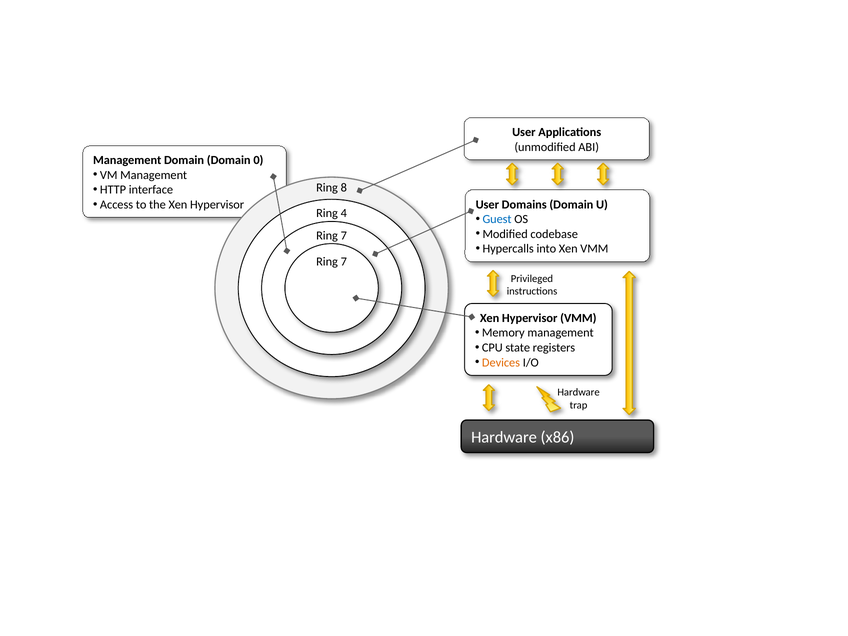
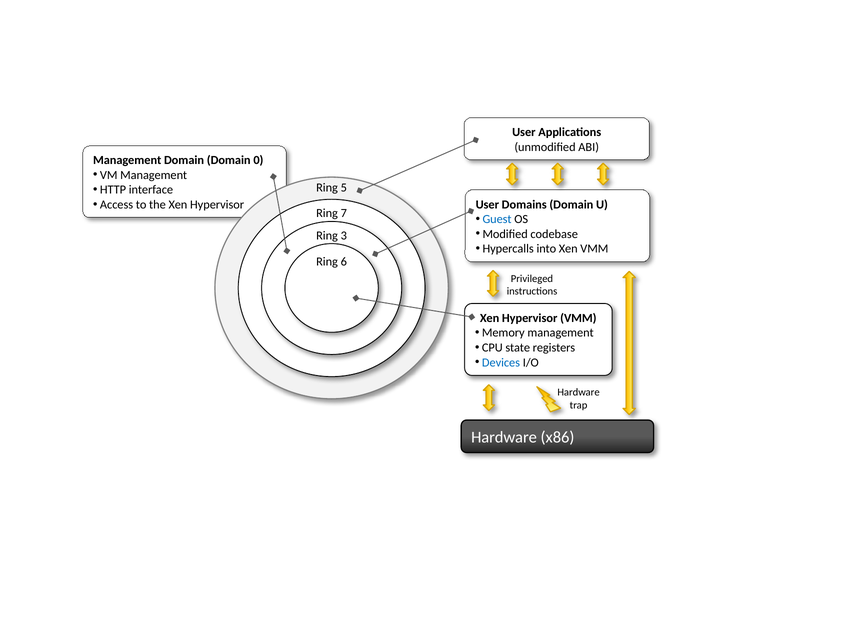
8: 8 -> 5 (344, 188)
4: 4 -> 7 (344, 213)
7: 7 -> 3 (344, 236)
7: 7 -> 6 (344, 262)
Devices colour: orange -> blue (501, 363)
